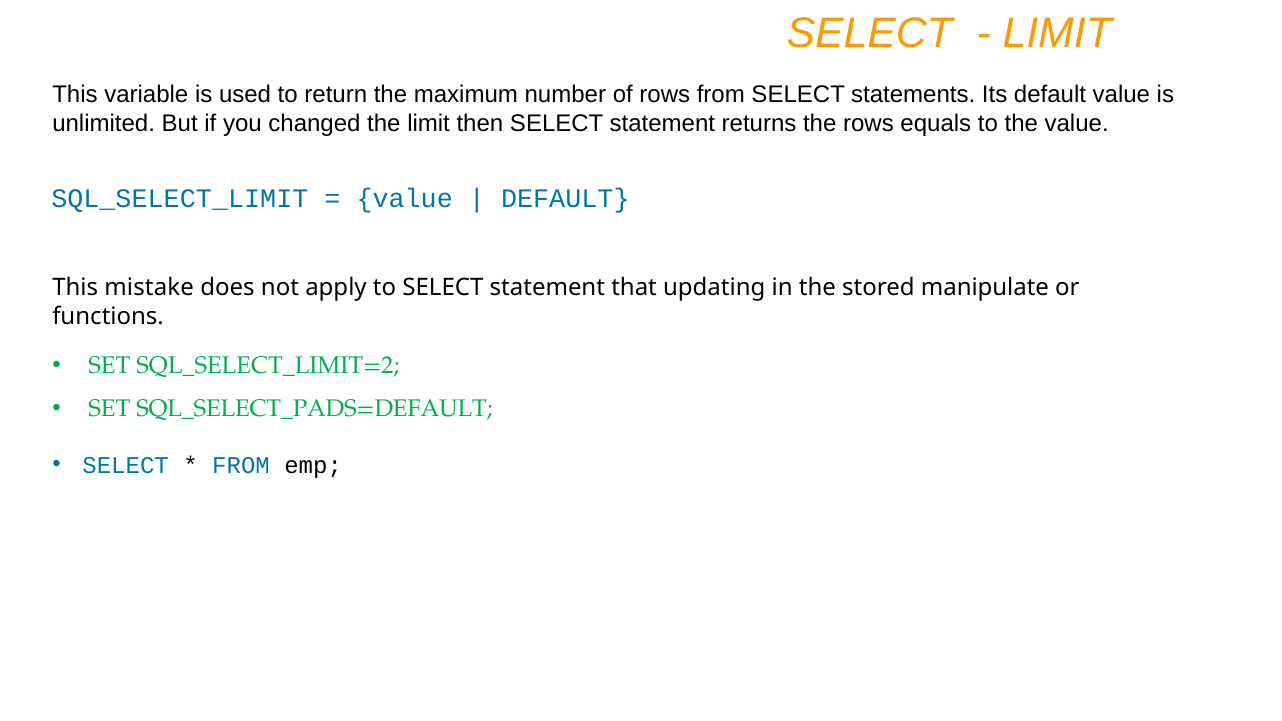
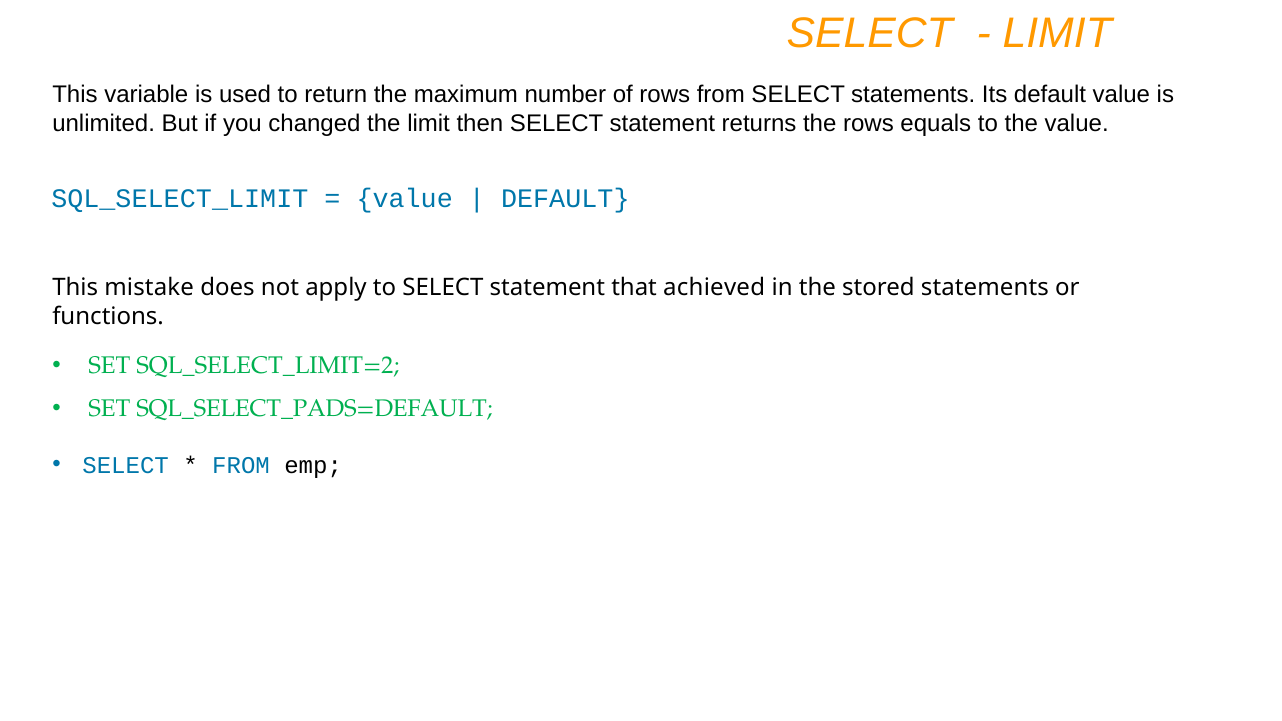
updating: updating -> achieved (714, 288)
stored manipulate: manipulate -> statements (985, 288)
